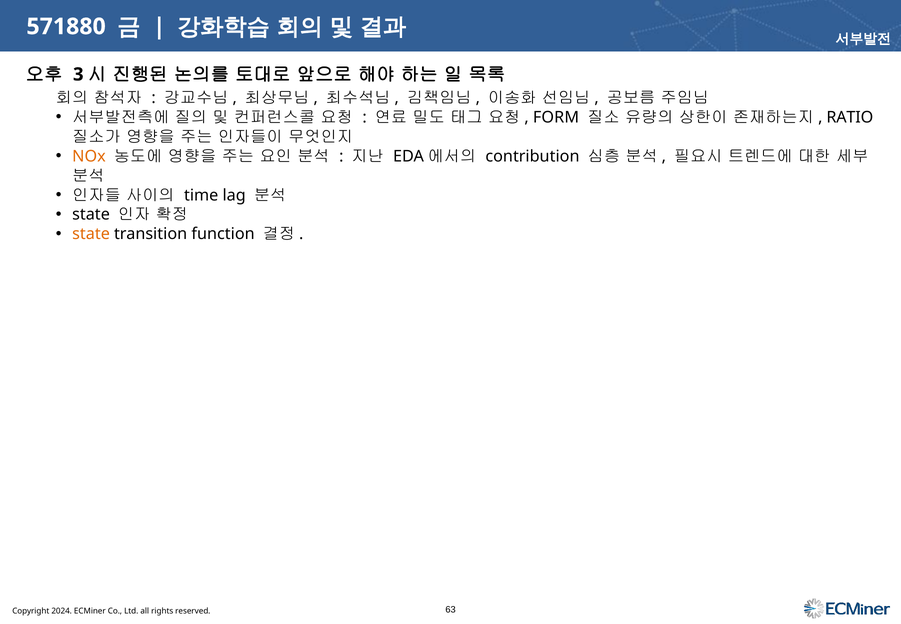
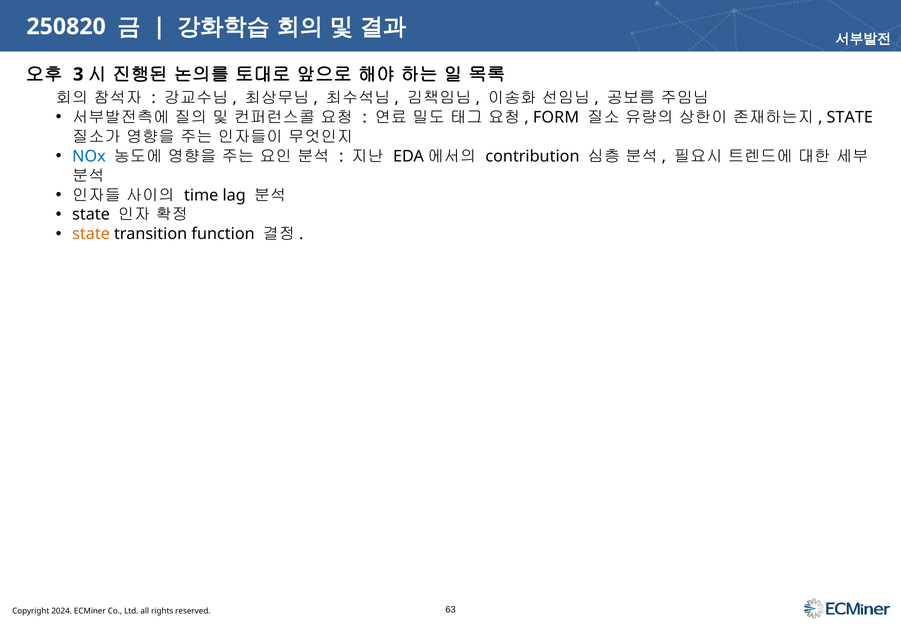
571880: 571880 -> 250820 (66, 27)
RATIO: RATIO -> STATE (850, 117)
NOx colour: orange -> blue (89, 156)
